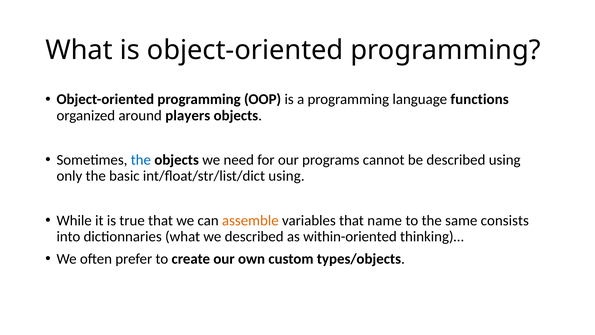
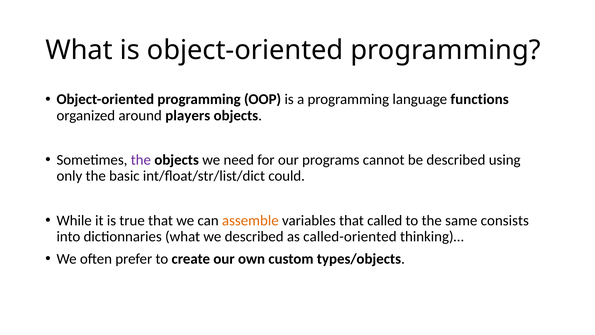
the colour: blue -> purple (141, 160)
int/float/str/list/dict using: using -> could (287, 176)
name: name -> called (385, 220)
within-oriented: within-oriented -> called-oriented (350, 236)
